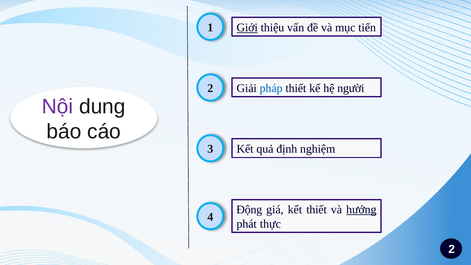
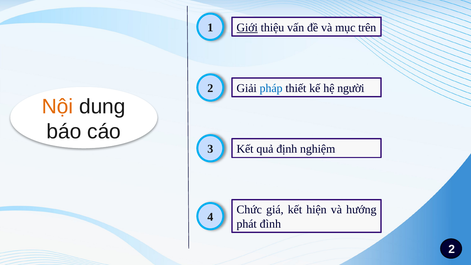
tiến: tiến -> trên (367, 27)
Nội colour: purple -> orange (58, 106)
Động: Động -> Chức (249, 210)
kết thiết: thiết -> hiện (316, 210)
hướng underline: present -> none (361, 210)
thực: thực -> đình (270, 224)
